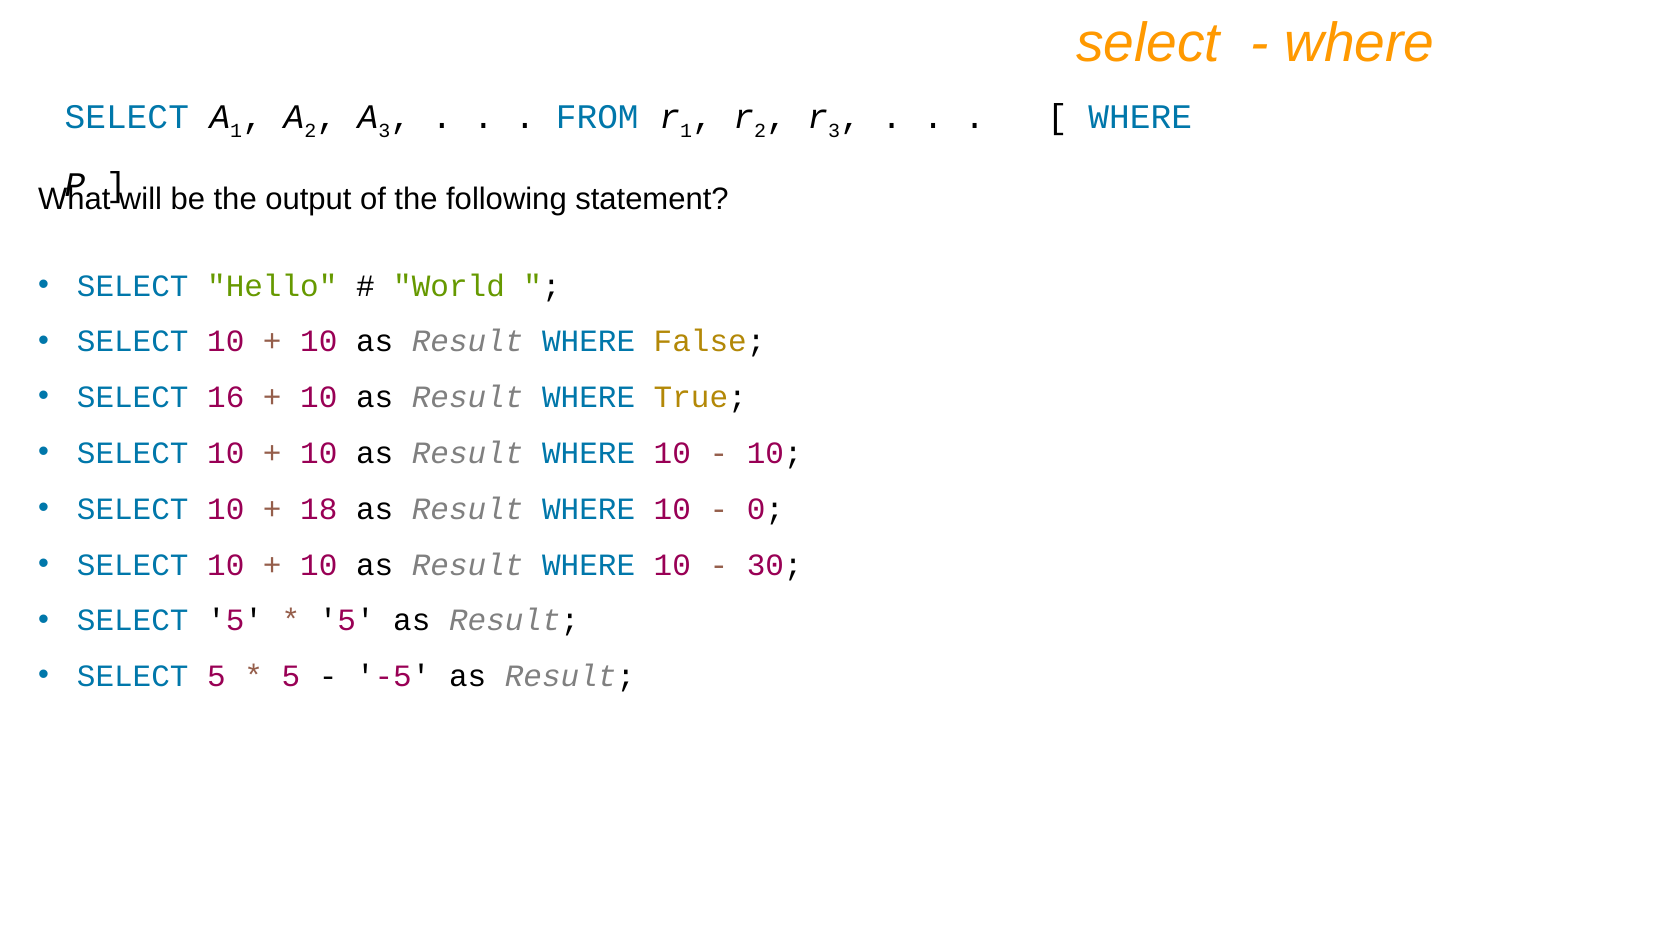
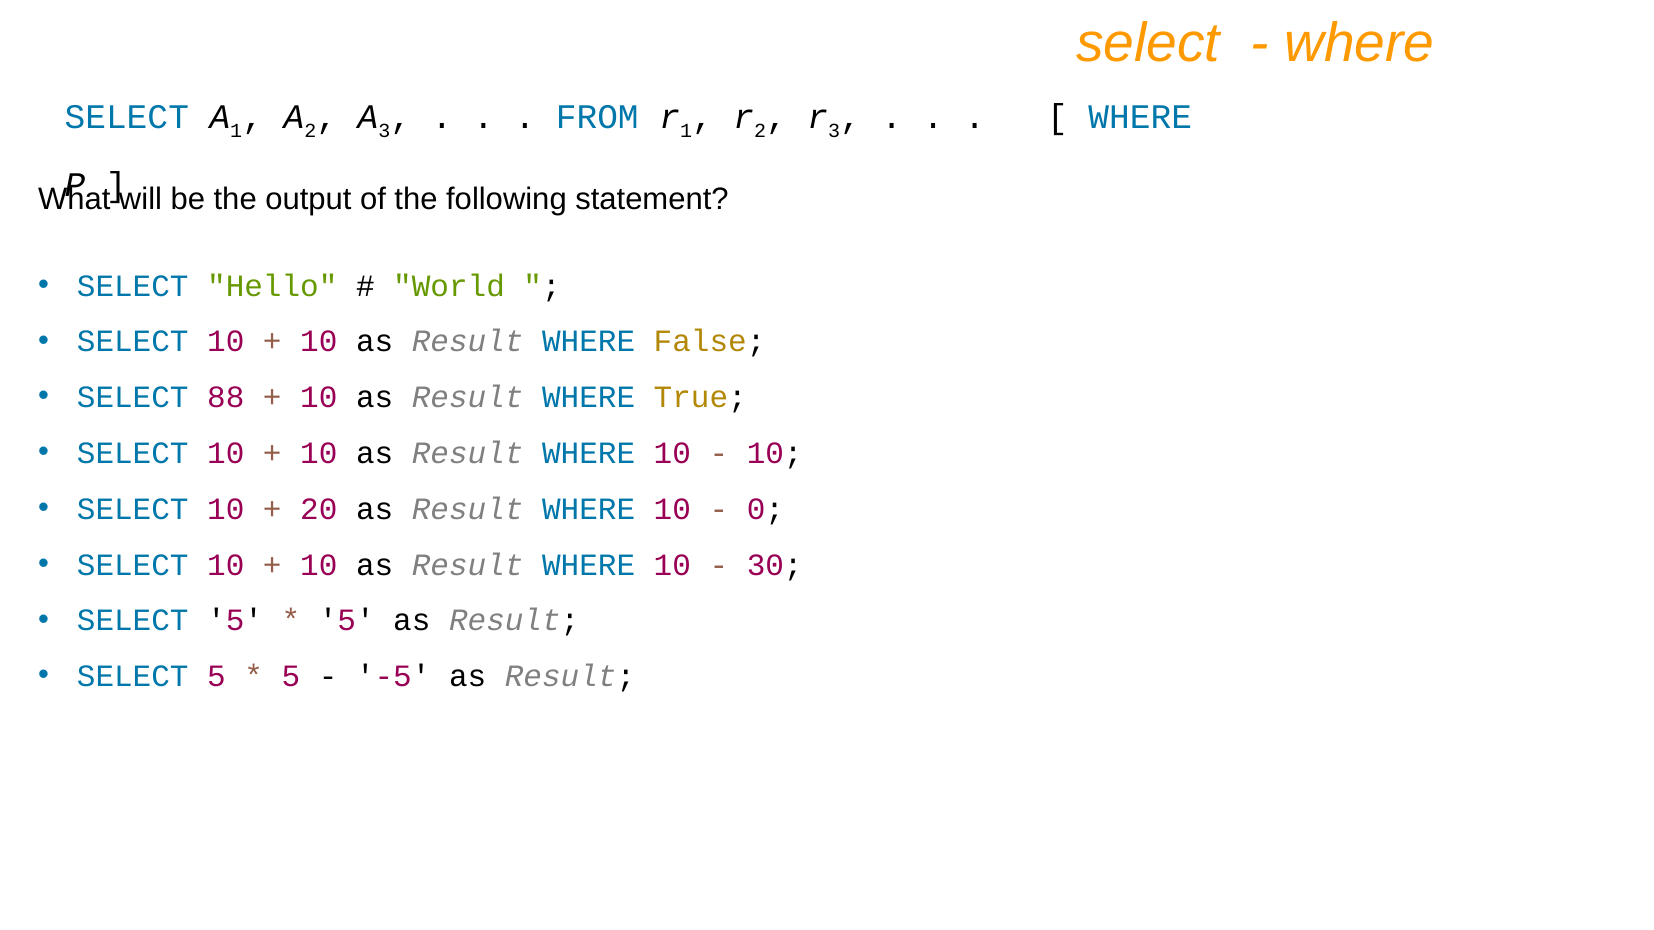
16: 16 -> 88 (226, 398)
18: 18 -> 20 (319, 509)
